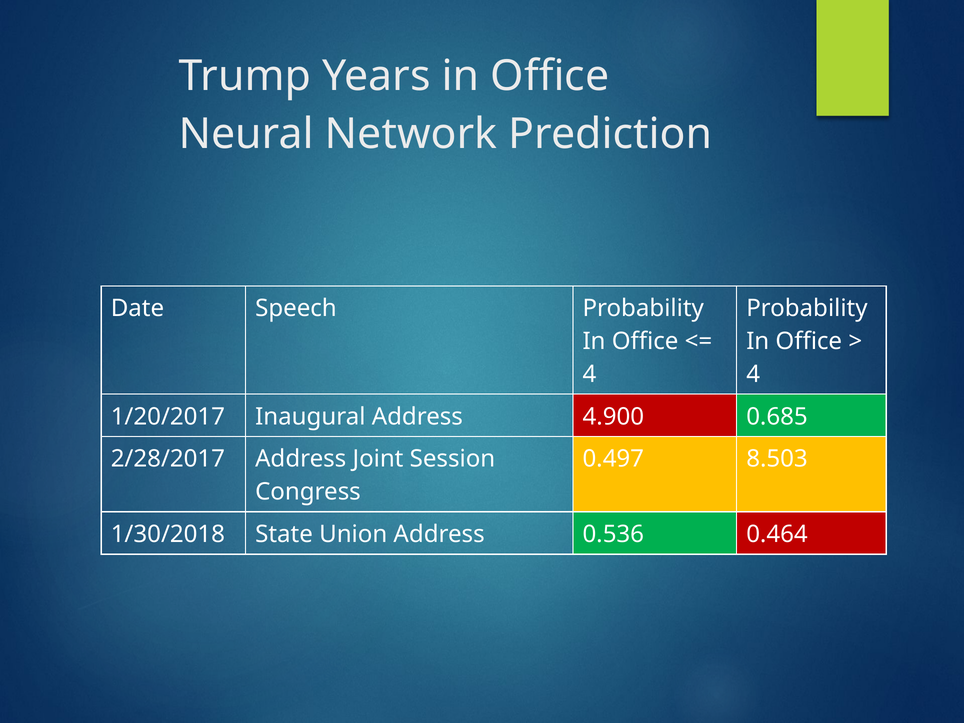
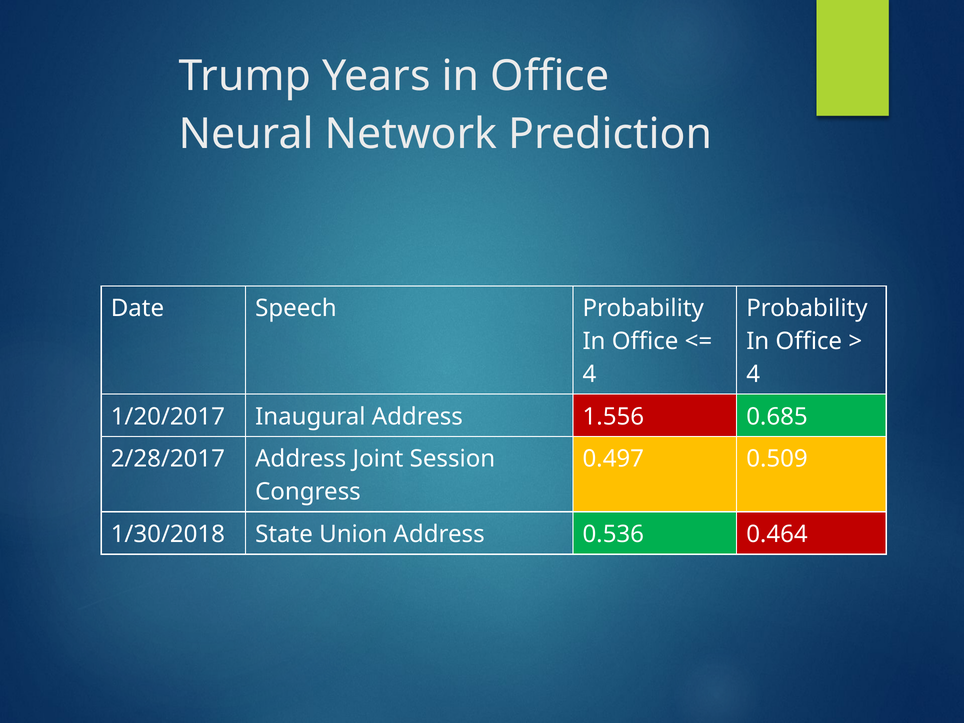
4.900: 4.900 -> 1.556 (613, 417)
8.503: 8.503 -> 0.509 (777, 459)
